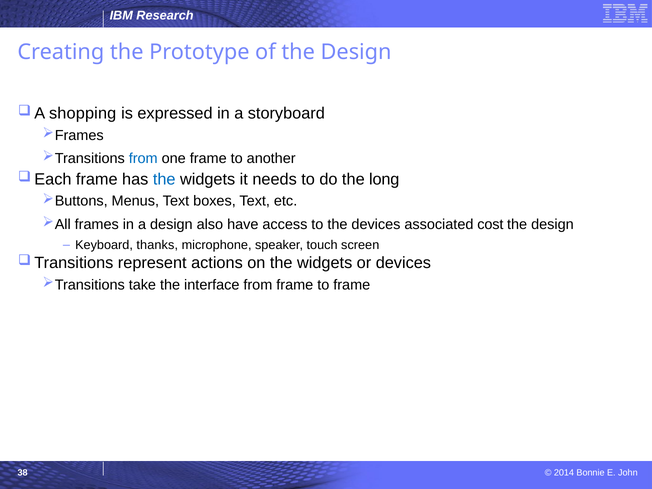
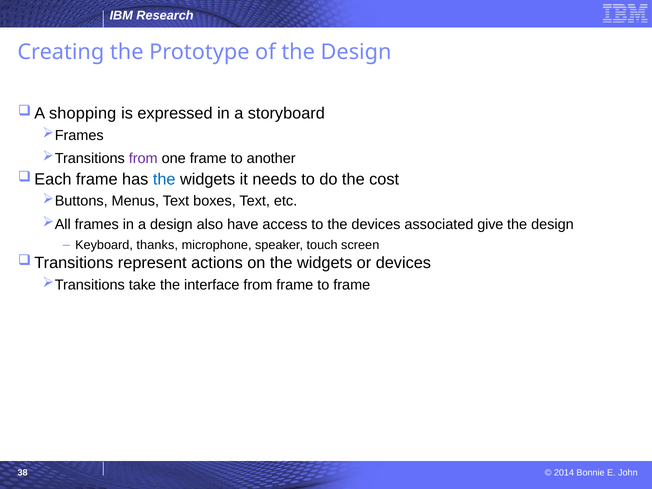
from colour: blue -> purple (143, 158)
long: long -> cost (384, 179)
cost: cost -> give (490, 224)
